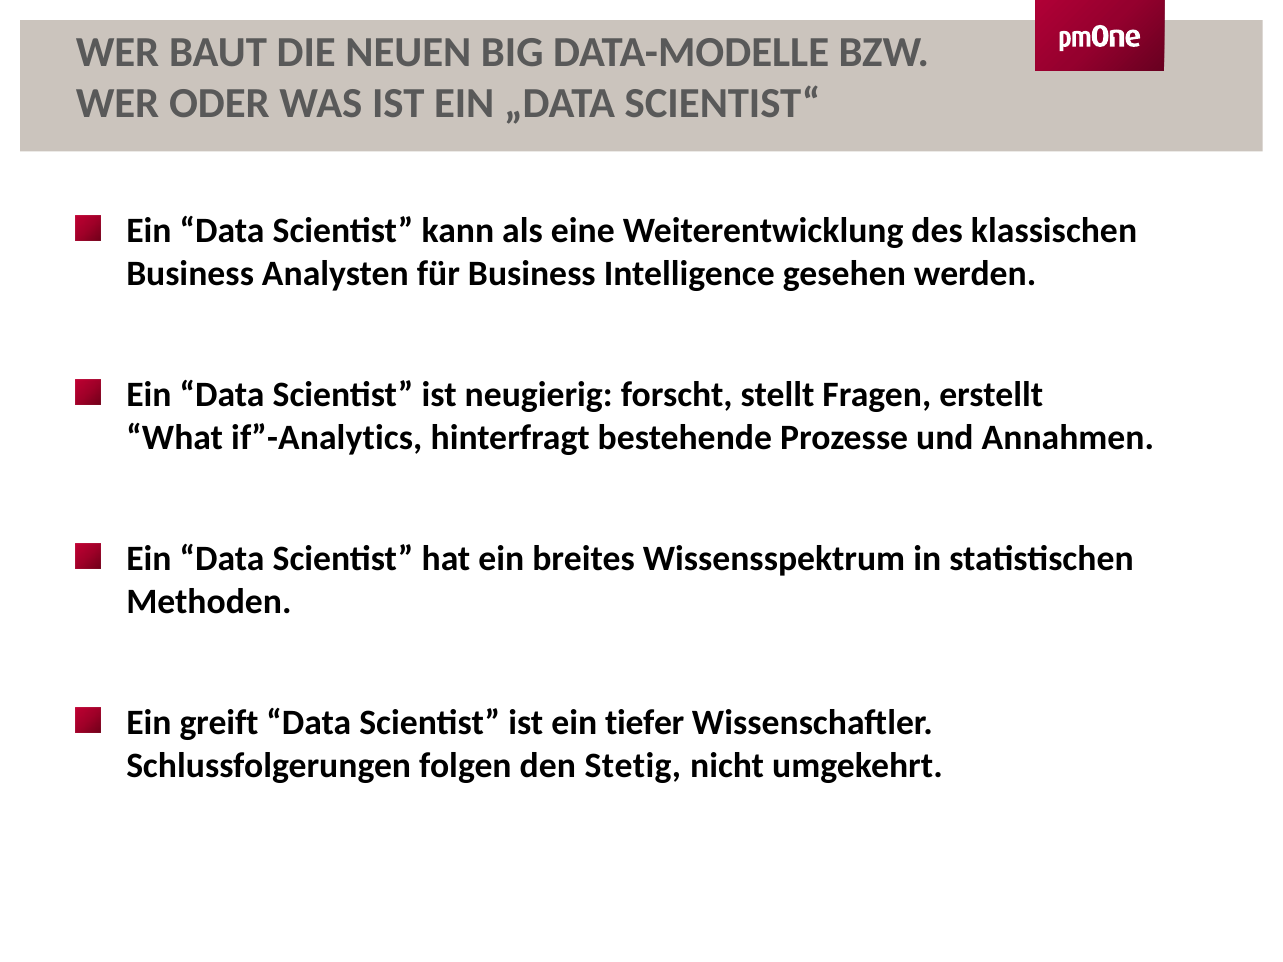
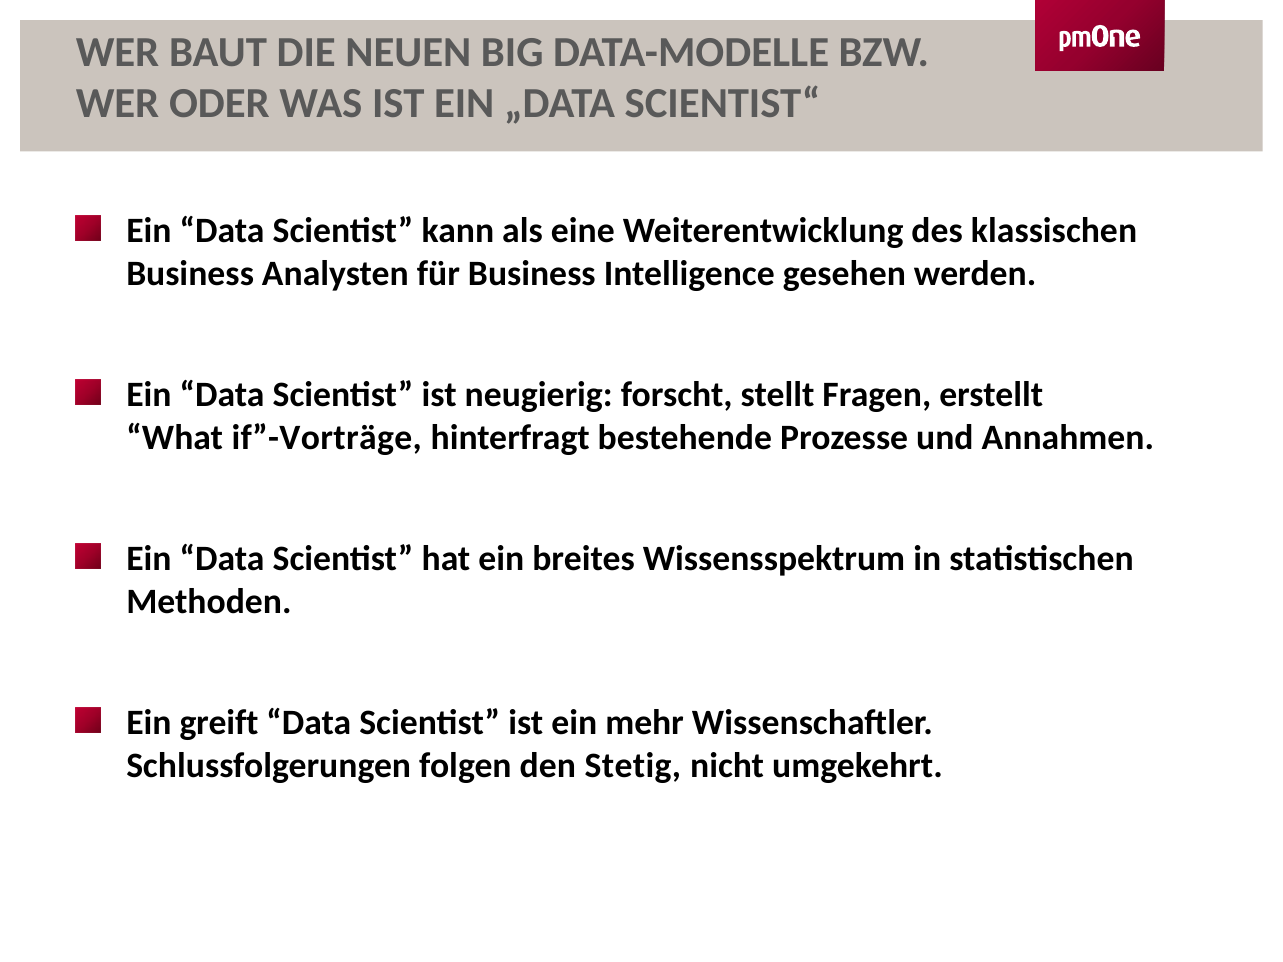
if”-Analytics: if”-Analytics -> if”-Vorträge (327, 438)
tiefer: tiefer -> mehr (645, 723)
